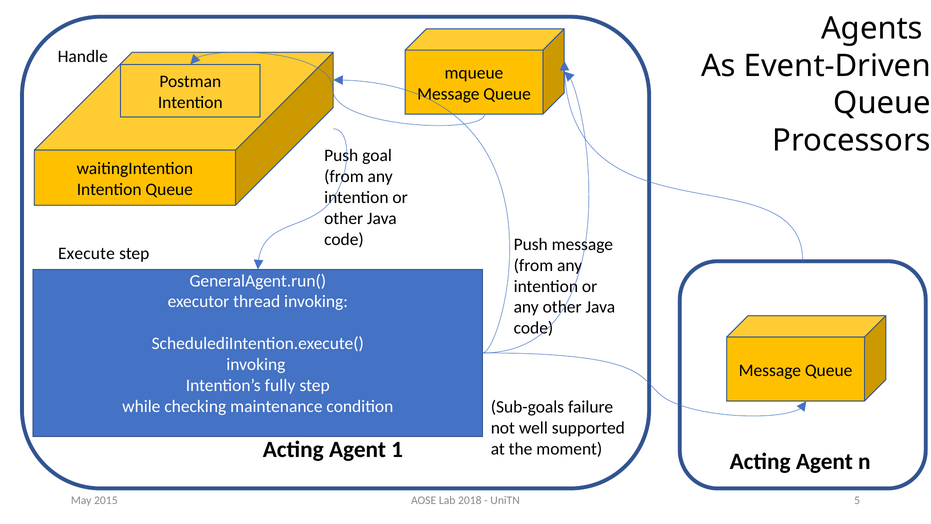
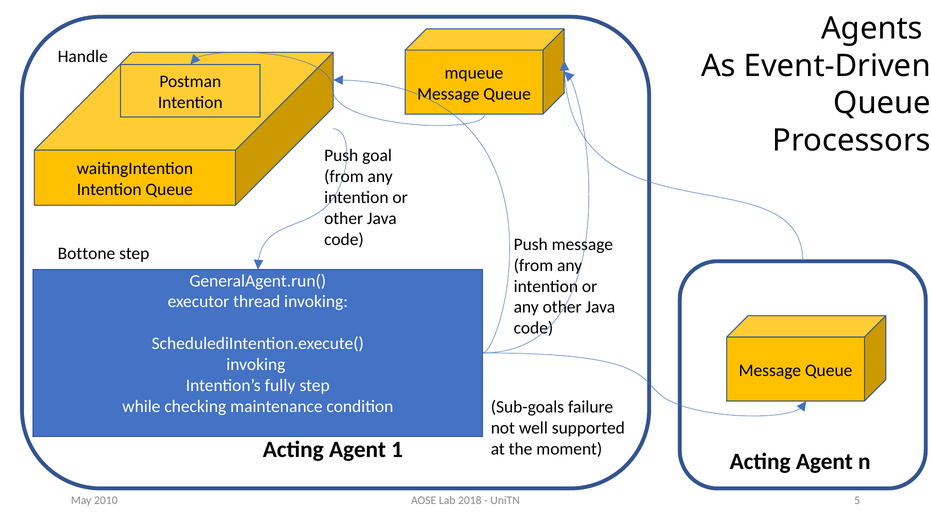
Execute: Execute -> Bottone (87, 253)
2015: 2015 -> 2010 (106, 500)
